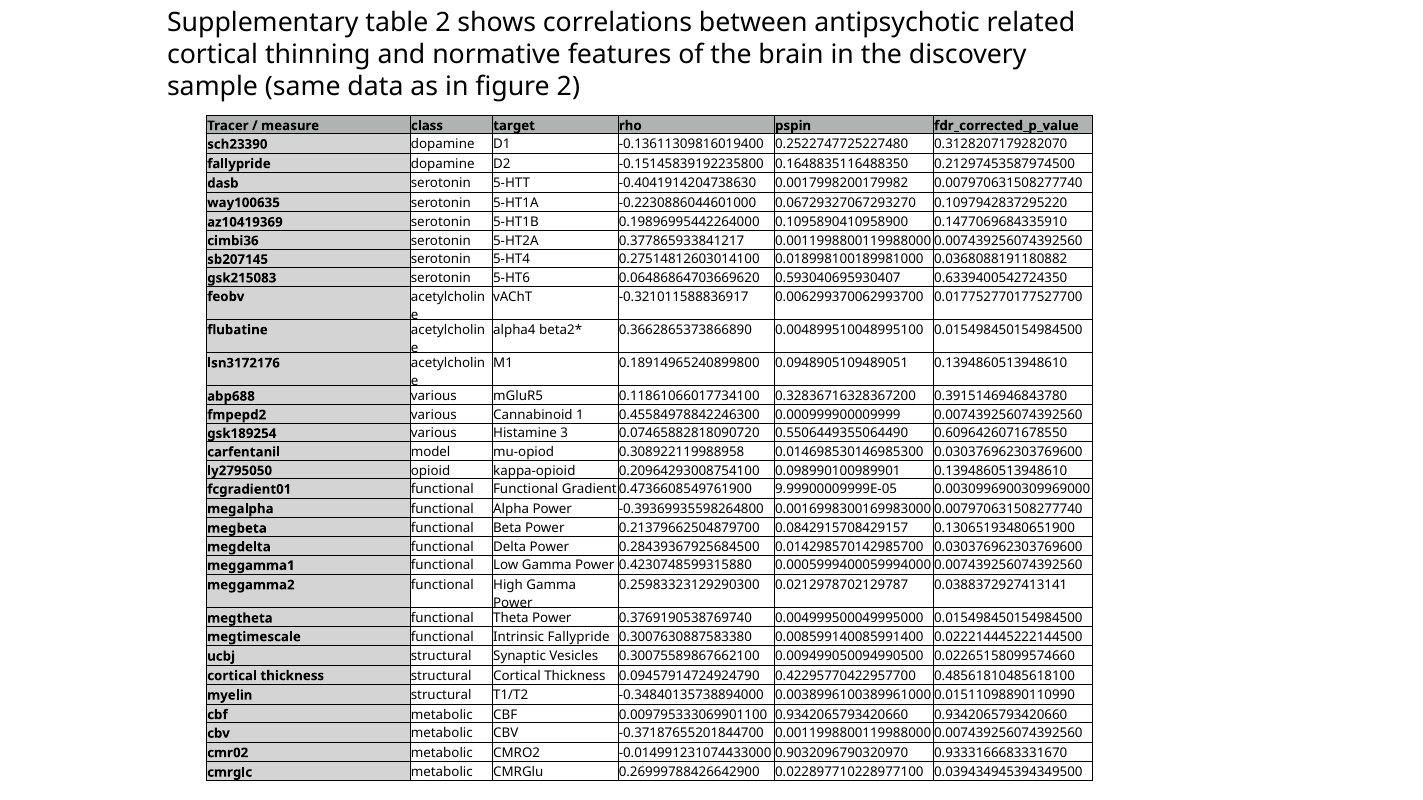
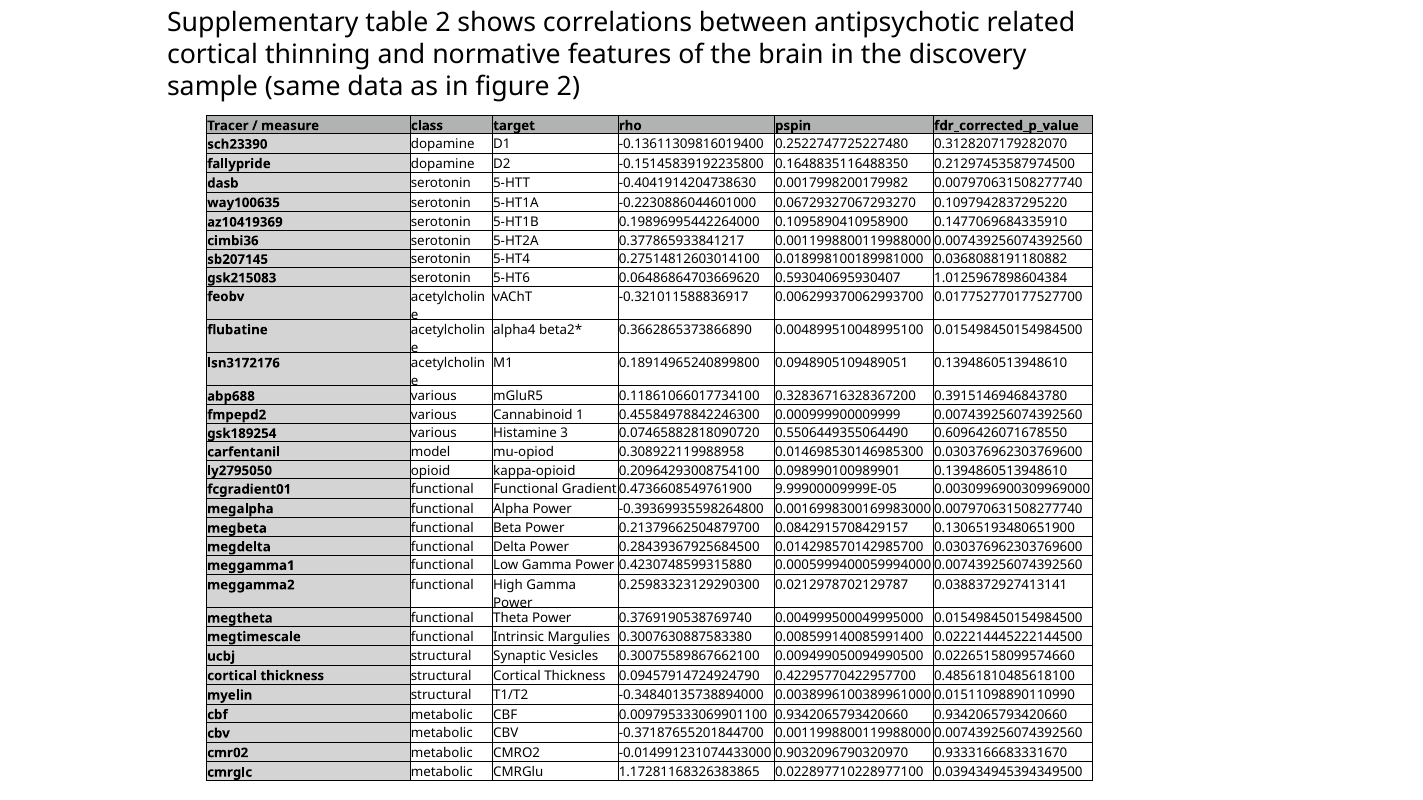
0.6339400542724350: 0.6339400542724350 -> 1.0125967898604384 (1001, 278)
Intrinsic Fallypride: Fallypride -> Margulies (579, 637)
0.26999788426642900: 0.26999788426642900 -> 1.17281168326383865 (689, 773)
